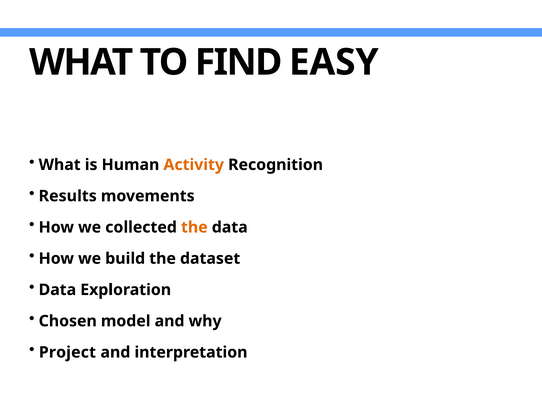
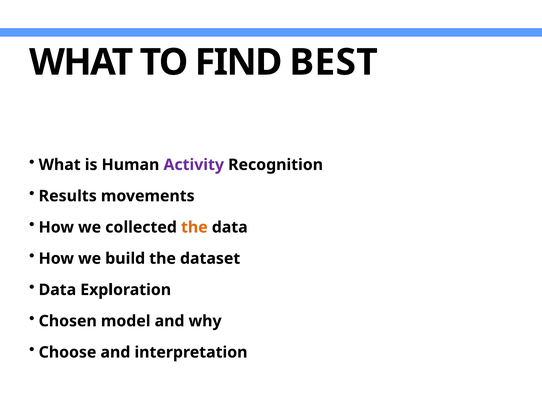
EASY: EASY -> BEST (334, 62)
Activity colour: orange -> purple (194, 165)
Project: Project -> Choose (68, 352)
